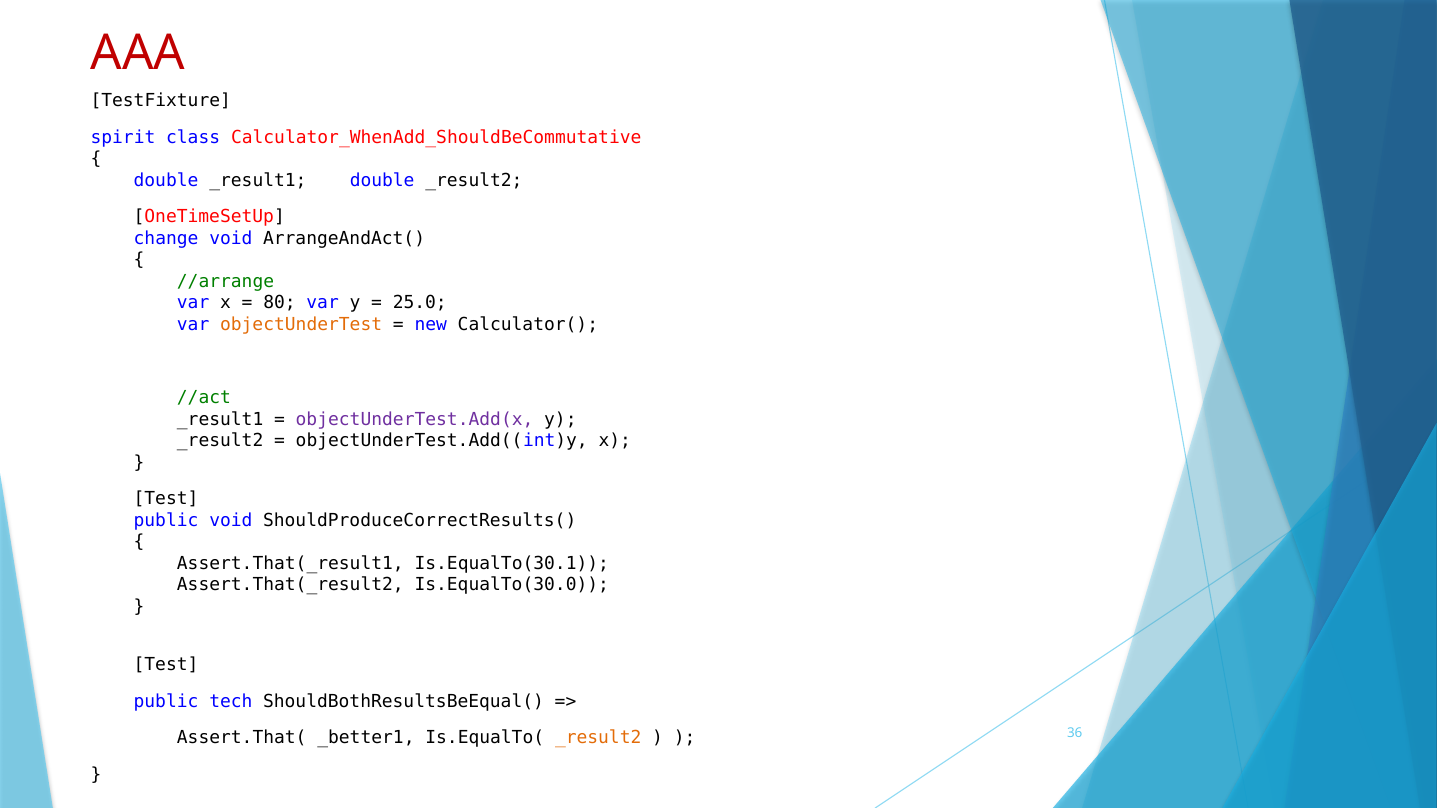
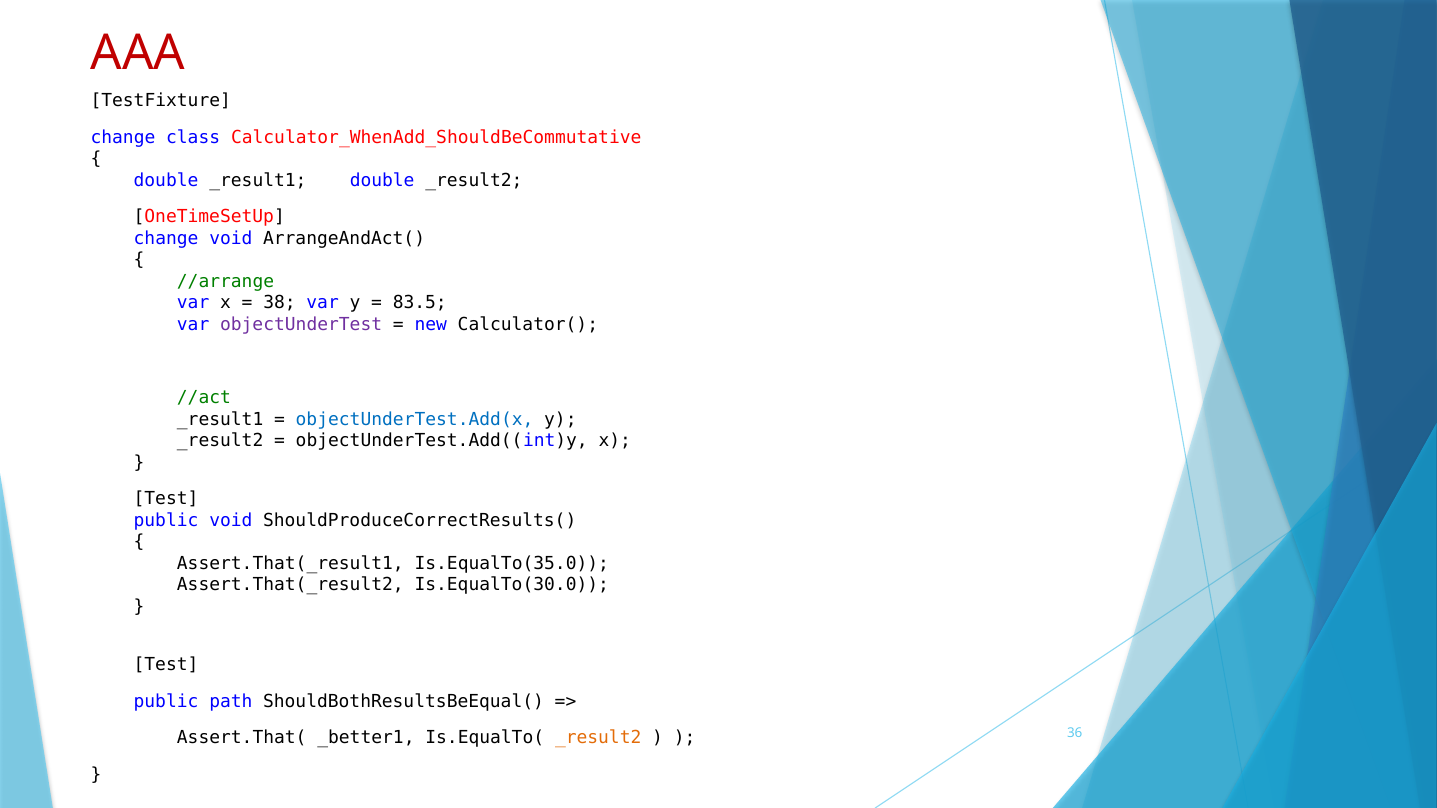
spirit: spirit -> change (123, 137)
80: 80 -> 38 (279, 303)
25.0: 25.0 -> 83.5 (420, 303)
objectUnderTest colour: orange -> purple (301, 325)
objectUnderTest.Add(x colour: purple -> blue (415, 419)
Is.EqualTo(30.1: Is.EqualTo(30.1 -> Is.EqualTo(35.0 (512, 564)
tech: tech -> path (231, 701)
